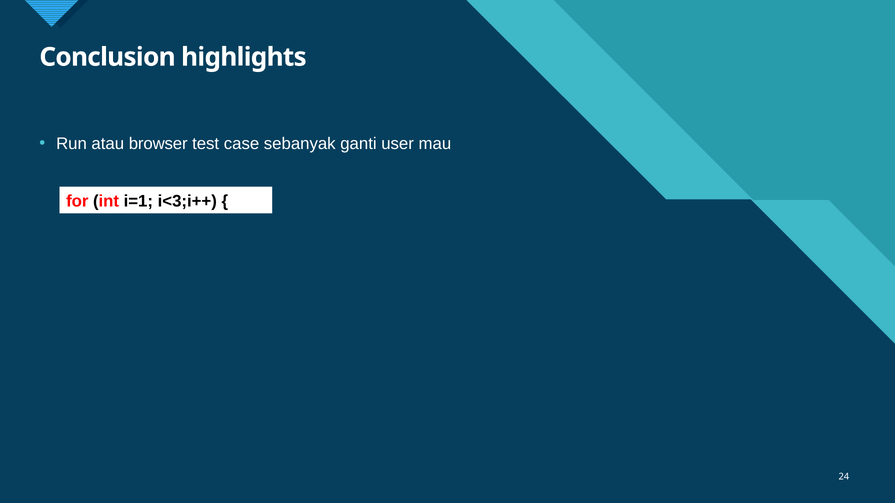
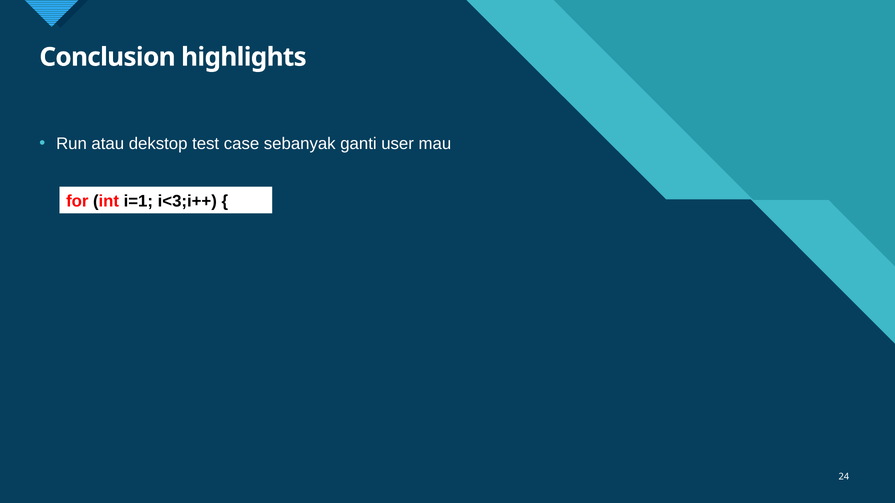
browser: browser -> dekstop (158, 144)
